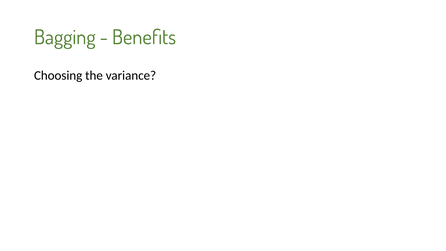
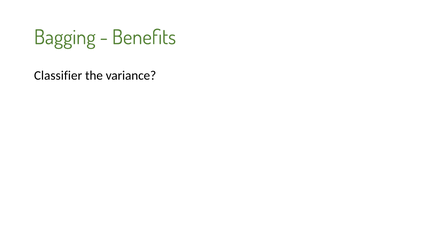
Choosing: Choosing -> Classifier (58, 75)
